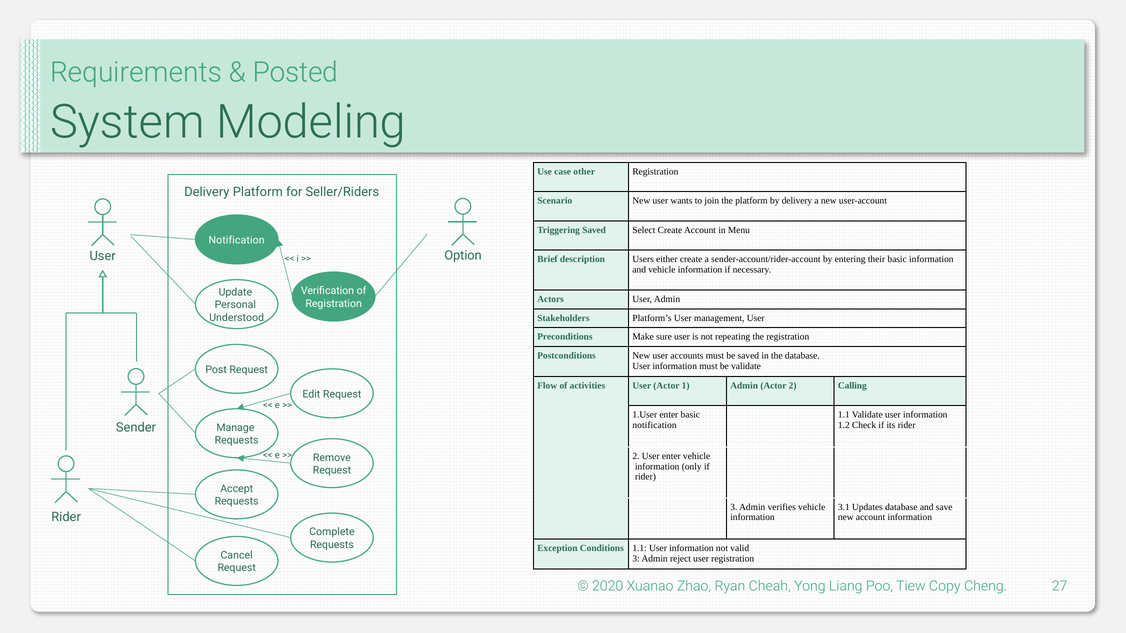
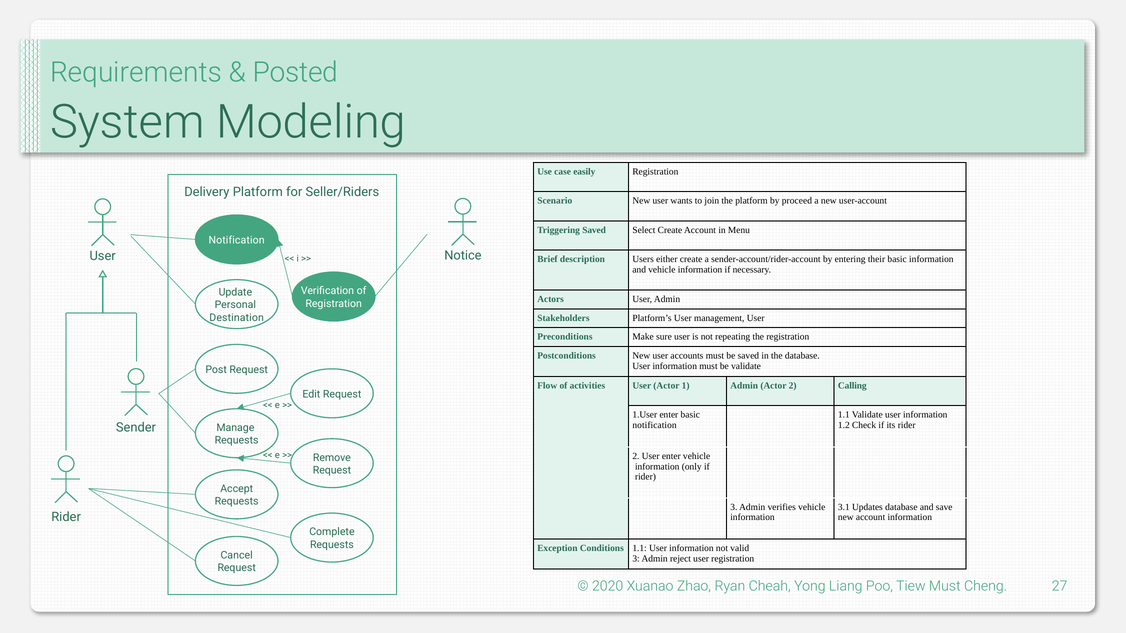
other: other -> easily (584, 172)
by delivery: delivery -> proceed (797, 201)
Option: Option -> Notice (463, 256)
Understood: Understood -> Destination (237, 318)
Tiew Copy: Copy -> Must (945, 587)
